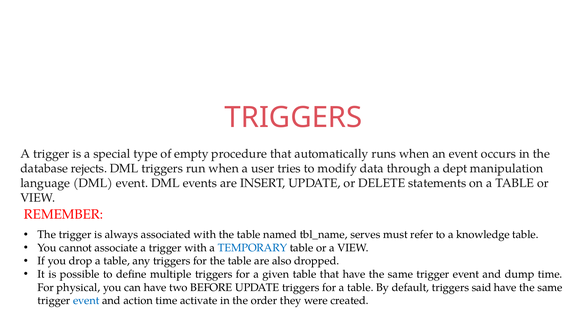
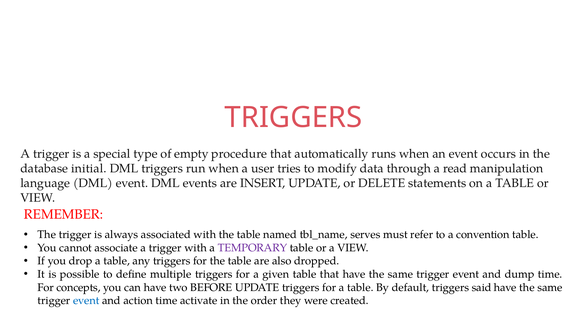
rejects: rejects -> initial (89, 169)
dept: dept -> read (455, 169)
knowledge: knowledge -> convention (483, 235)
TEMPORARY colour: blue -> purple (252, 248)
physical: physical -> concepts (79, 288)
